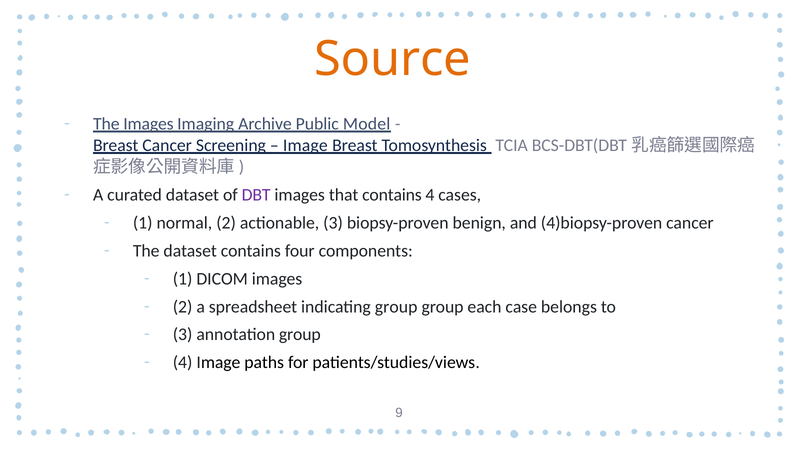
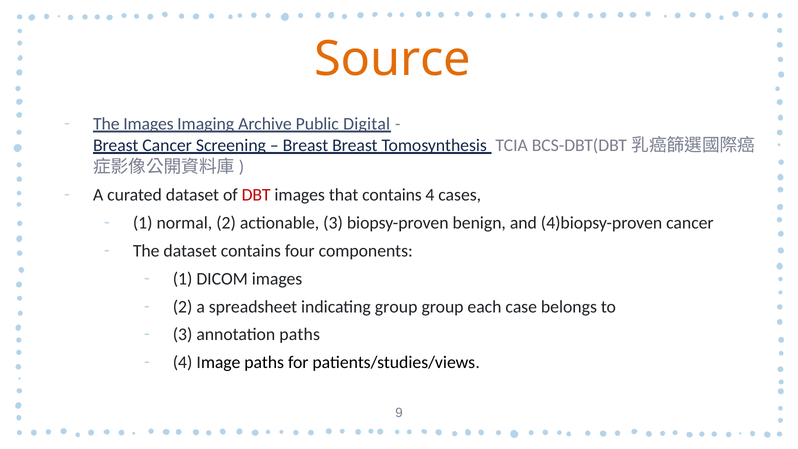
Model: Model -> Digital (367, 124)
Image: Image -> Breast (305, 145)
DBT colour: purple -> red (256, 195)
annotation group: group -> paths (300, 335)
